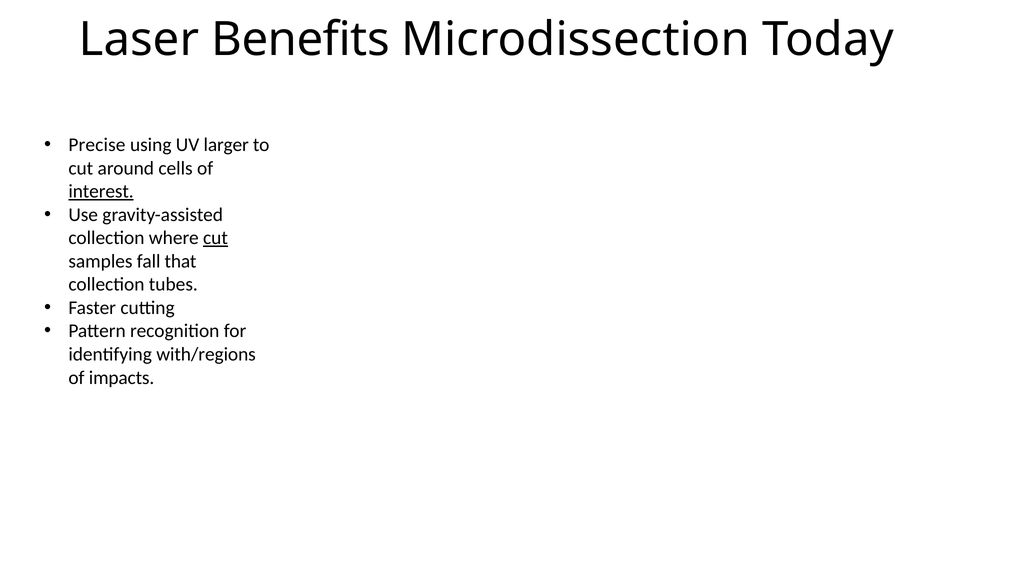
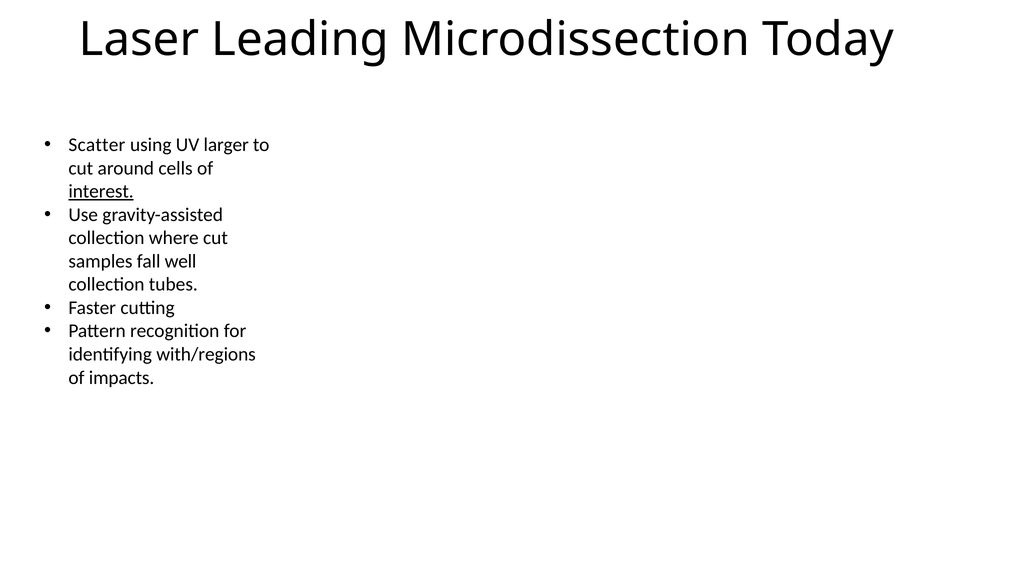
Benefits: Benefits -> Leading (300, 40)
Precise: Precise -> Scatter (97, 145)
cut underline: present -> none (215, 238)
that: that -> well (181, 261)
